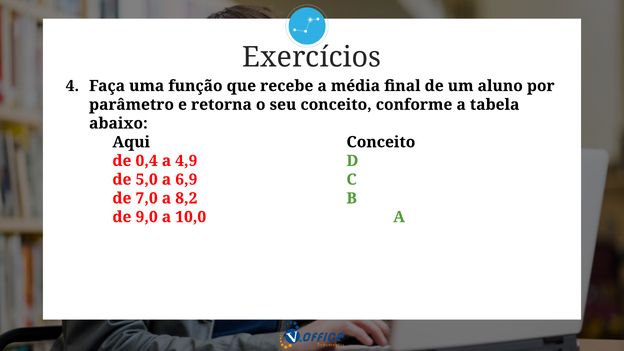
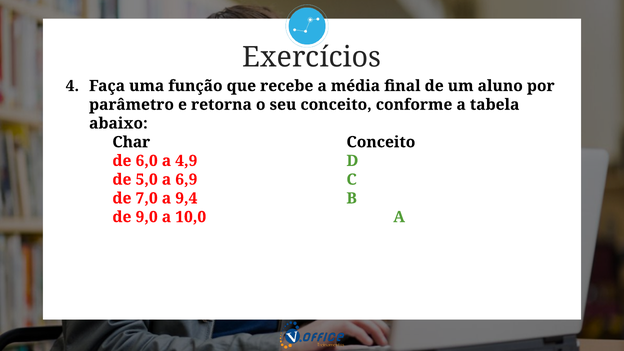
Aqui: Aqui -> Char (131, 142)
0,4: 0,4 -> 6,0 (147, 161)
8,2: 8,2 -> 9,4 (186, 198)
